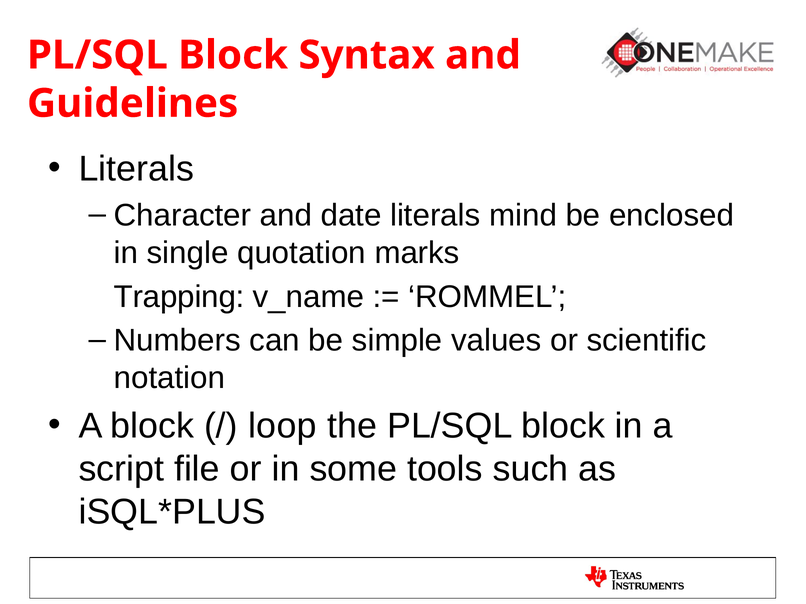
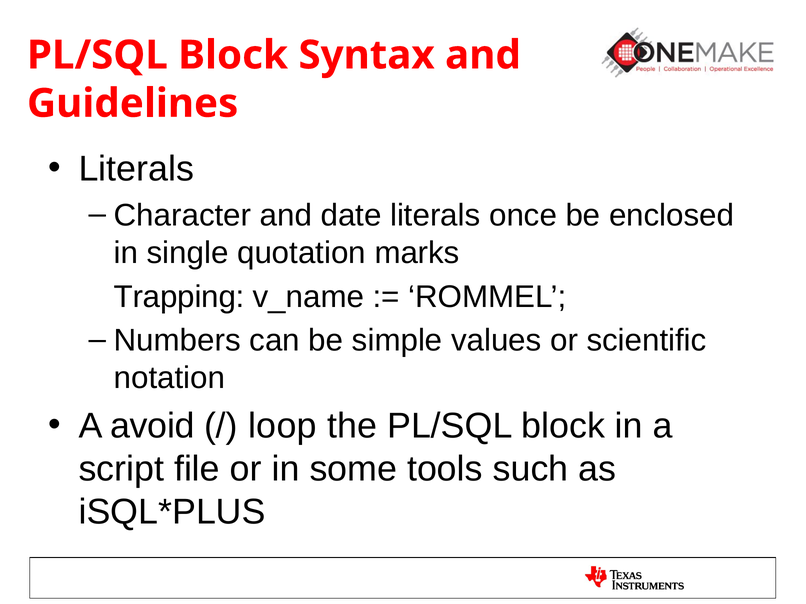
mind: mind -> once (523, 215)
A block: block -> avoid (152, 426)
